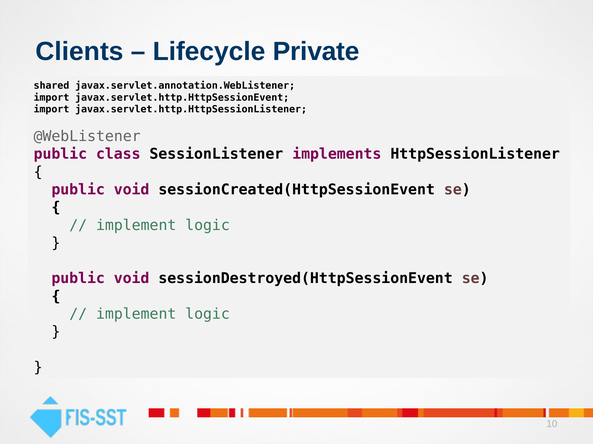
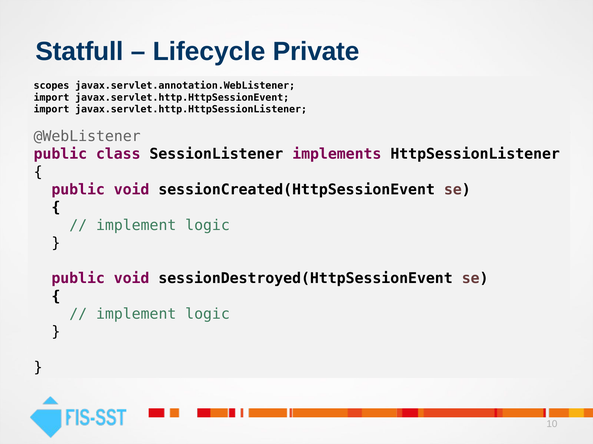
Clients: Clients -> Statfull (80, 52)
shared: shared -> scopes (51, 86)
